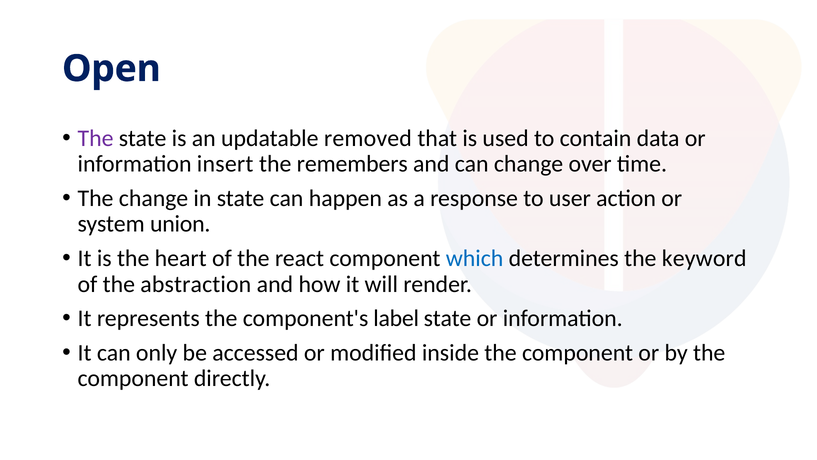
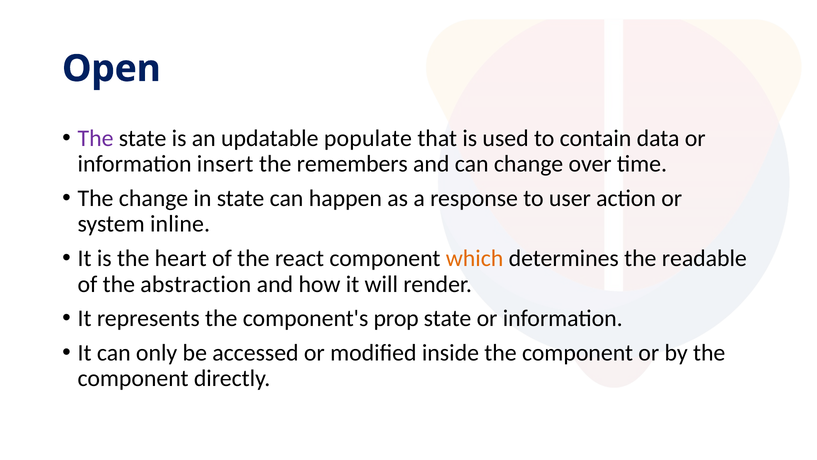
removed: removed -> populate (368, 138)
union: union -> inline (180, 224)
which colour: blue -> orange (475, 258)
keyword: keyword -> readable (704, 258)
label: label -> prop (396, 318)
